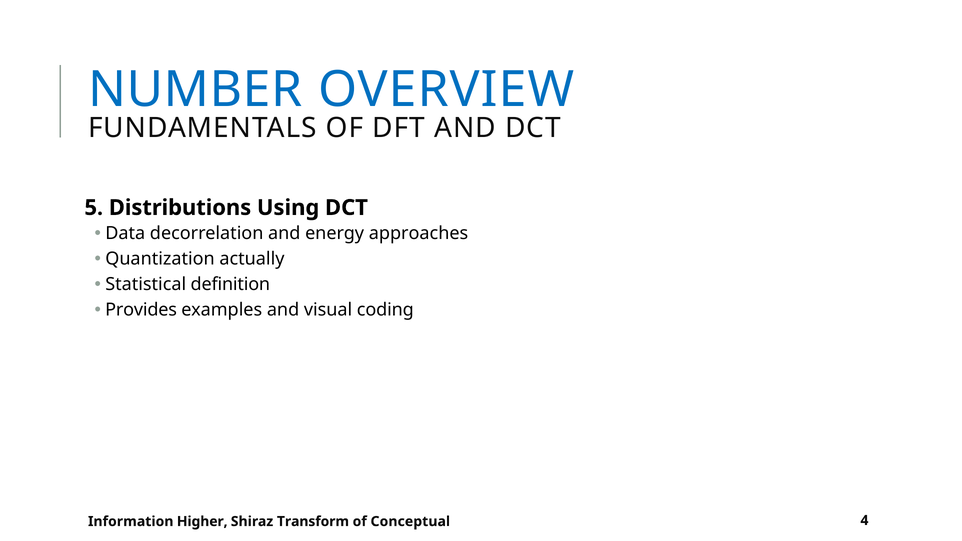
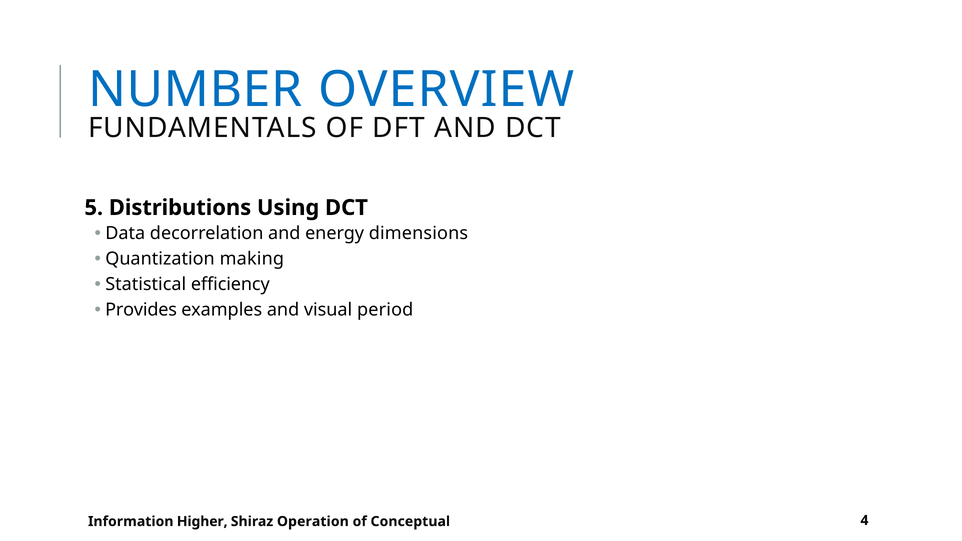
approaches: approaches -> dimensions (418, 233)
actually: actually -> making (252, 259)
definition: definition -> efficiency (230, 284)
coding: coding -> period (385, 310)
Transform: Transform -> Operation (313, 522)
